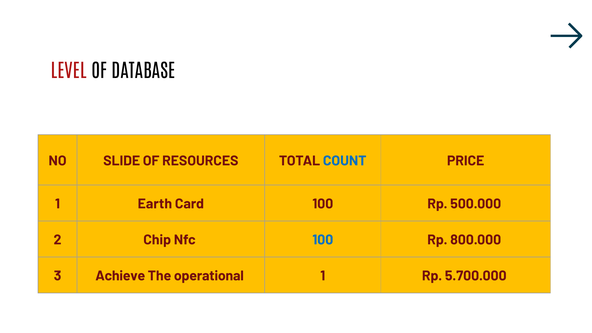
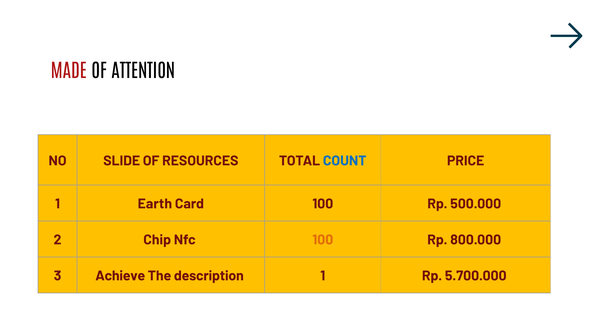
LEVEL: LEVEL -> MADE (69, 72)
DATABASE: DATABASE -> ATTENTION (143, 72)
100 colour: blue -> orange (323, 240)
operational: operational -> description (209, 276)
